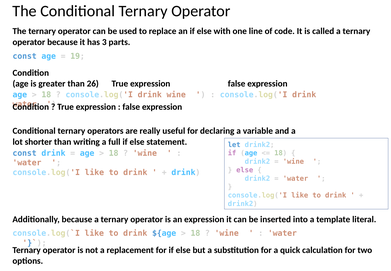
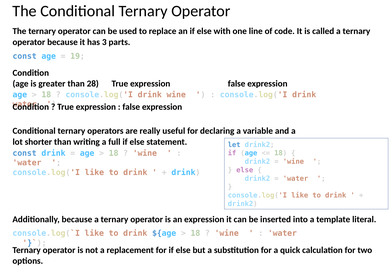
26: 26 -> 28 (93, 84)
